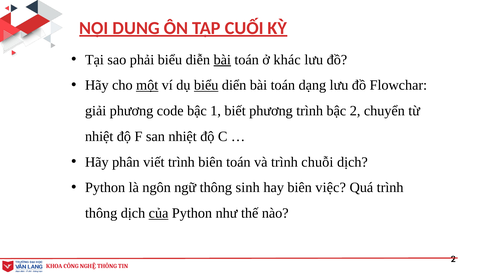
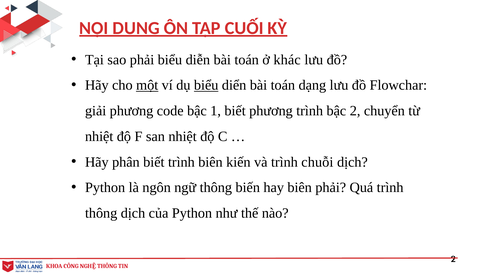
bài underline: present -> none (222, 60)
phân viết: viết -> biết (154, 162)
biên toán: toán -> kiến (238, 162)
sinh: sinh -> biến (248, 188)
biên việc: việc -> phải (331, 188)
của underline: present -> none (159, 213)
